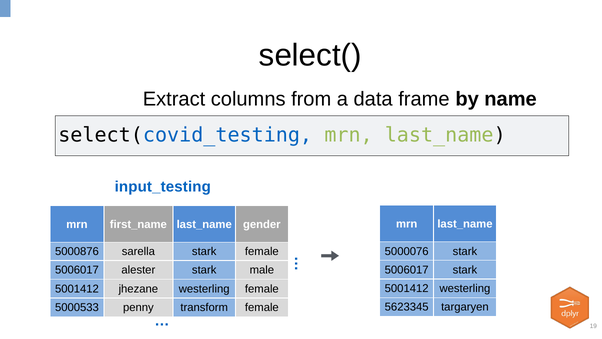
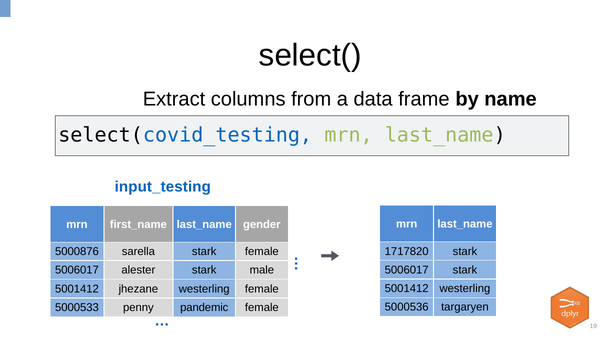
5000076: 5000076 -> 1717820 (407, 251)
5623345: 5623345 -> 5000536 (407, 307)
transform: transform -> pandemic (204, 307)
